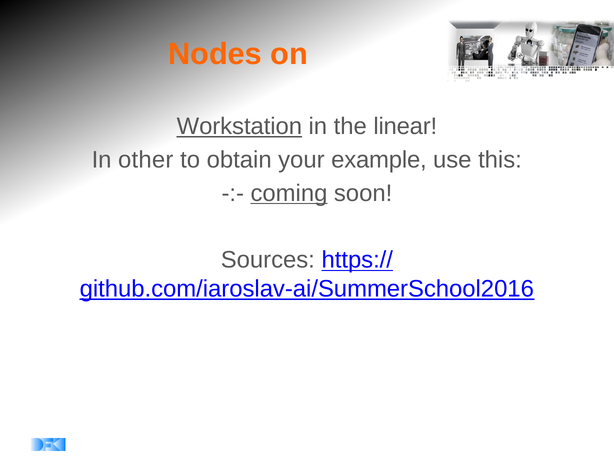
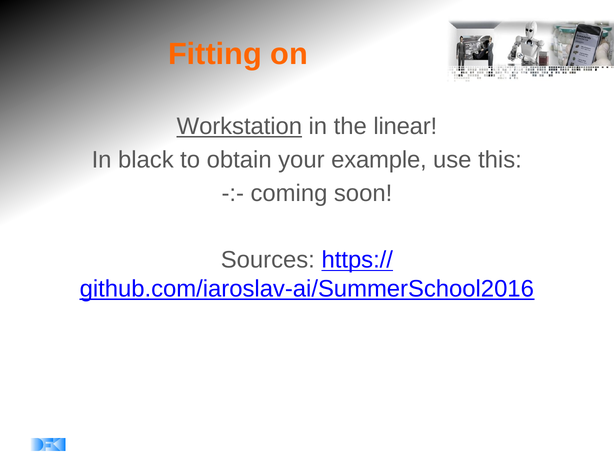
Nodes: Nodes -> Fitting (215, 54)
other: other -> black (146, 160)
coming underline: present -> none (289, 193)
